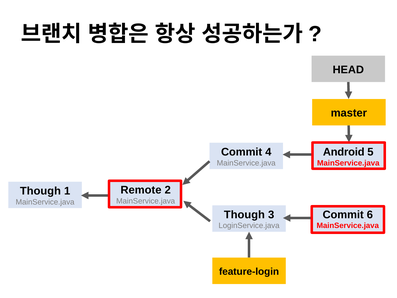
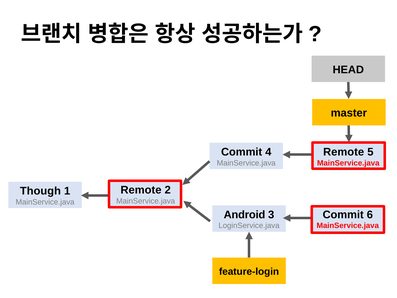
Android: Android -> Remote (344, 152)
Though: Though -> Android (244, 214)
